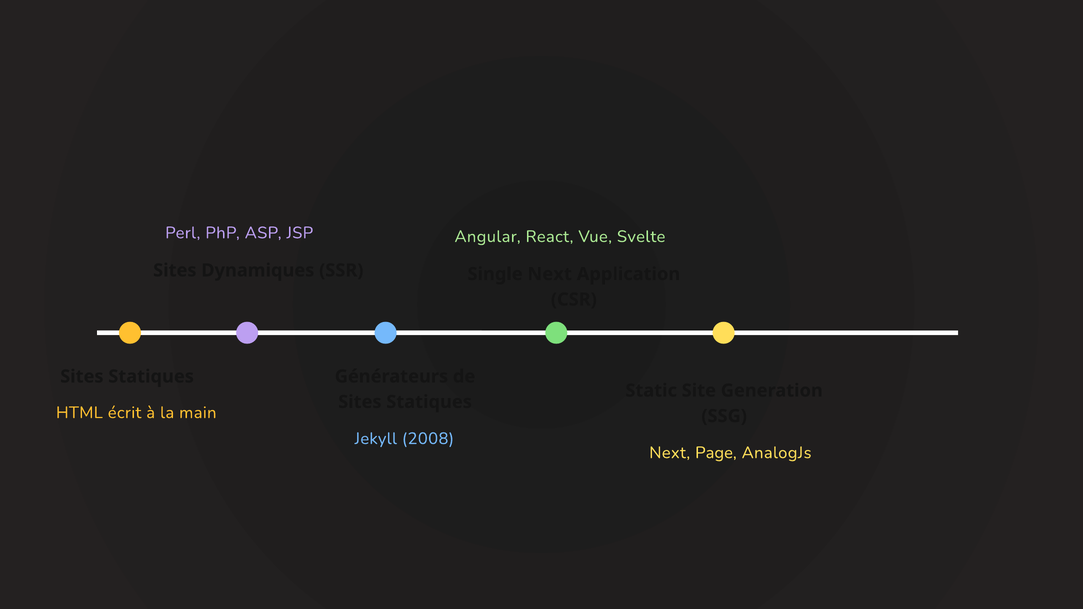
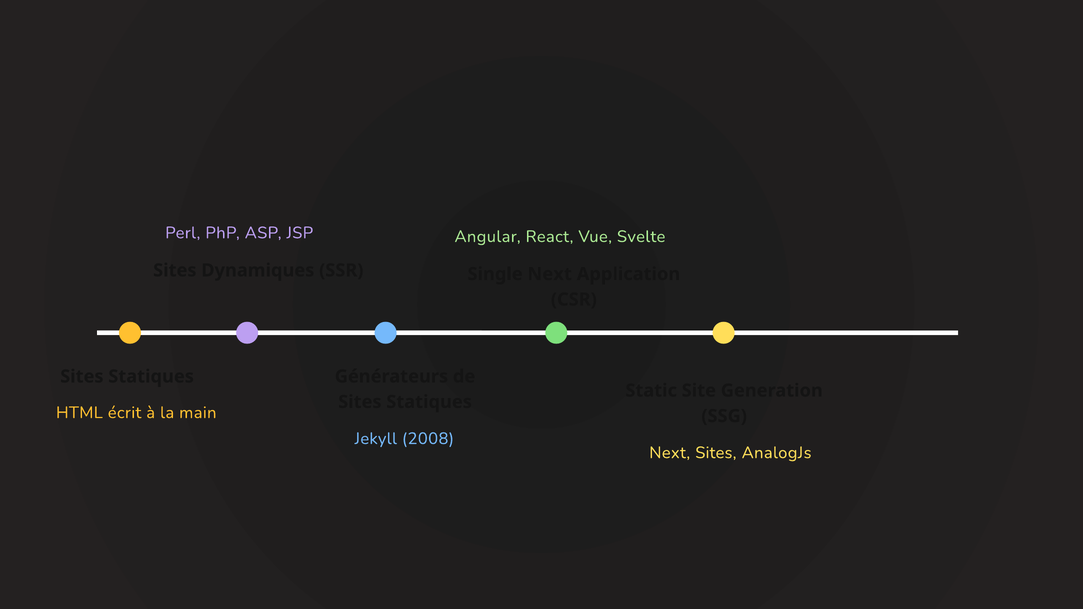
Next Page: Page -> Sites (716, 453)
